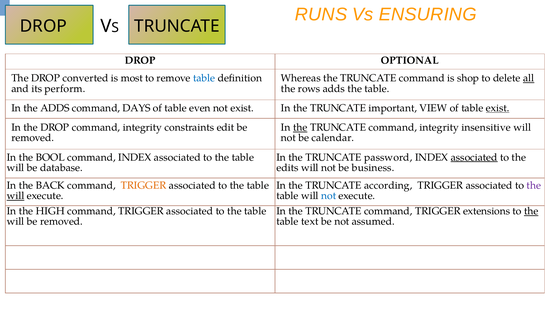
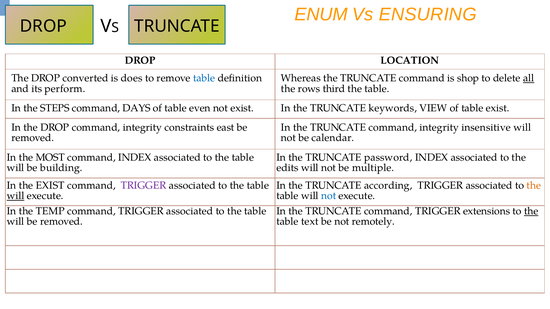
RUNS: RUNS -> ENUM (321, 14)
OPTIONAL: OPTIONAL -> LOCATION (410, 61)
most: most -> does (132, 78)
rows adds: adds -> third (334, 89)
the ADDS: ADDS -> STEPS (55, 108)
important: important -> keywords (393, 108)
exist underline: present -> none (498, 108)
edit: edit -> east (226, 128)
the underline: present -> none (300, 128)
BOOL: BOOL -> MOST (50, 157)
associated underline: present -> none (474, 157)
database: database -> building (61, 168)
business: business -> multiple (373, 168)
the BACK: BACK -> EXIST (50, 186)
TRIGGER colour: orange -> purple (144, 186)
the colour: purple -> orange (534, 186)
HIGH: HIGH -> TEMP (50, 211)
assumed: assumed -> remotely (373, 222)
